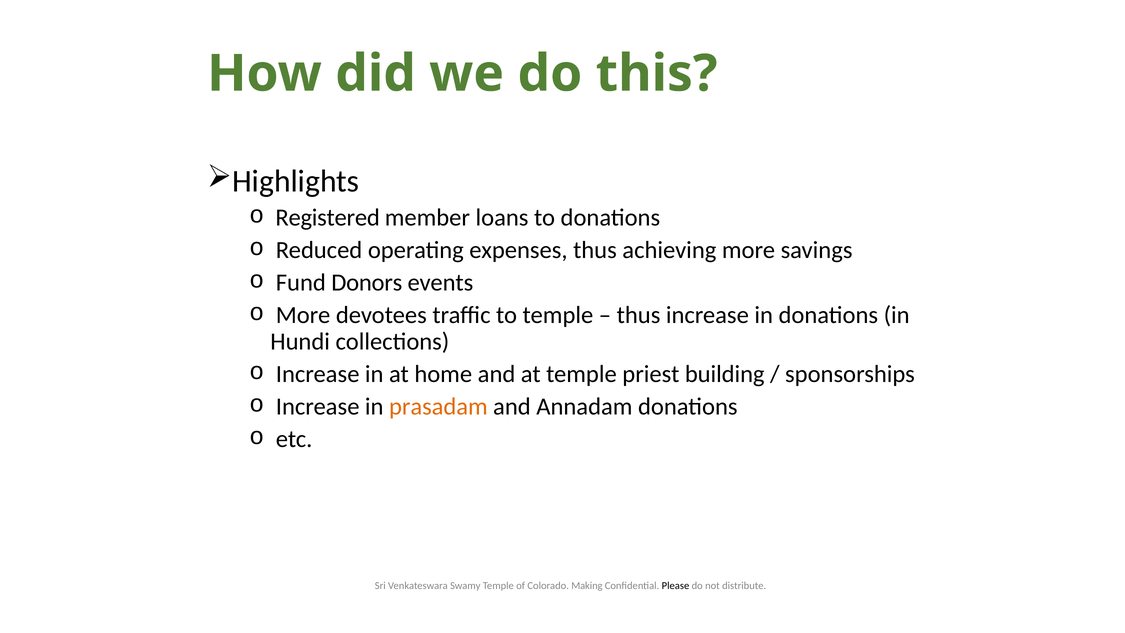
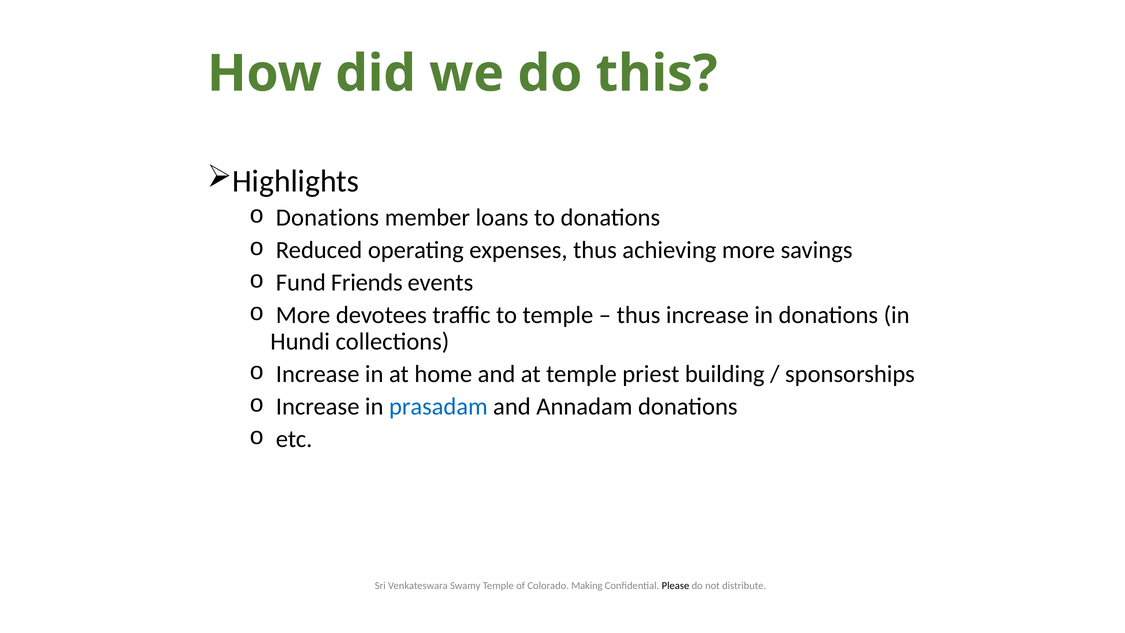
Registered: Registered -> Donations (327, 218)
Donors: Donors -> Friends (367, 283)
prasadam colour: orange -> blue (438, 406)
